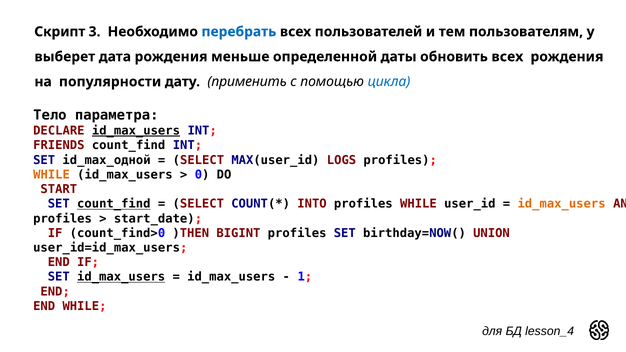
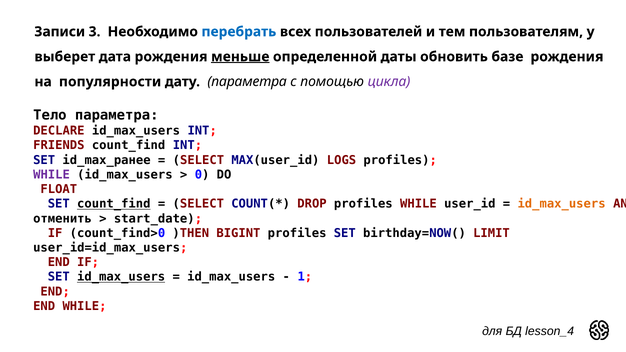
Скрипт: Скрипт -> Записи (60, 32)
меньше underline: none -> present (240, 57)
обновить всех: всех -> базе (507, 57)
дату применить: применить -> параметра (247, 82)
цикла colour: blue -> purple (389, 82)
id_max_users underline: present -> none (136, 131)
id_max_одной: id_max_одной -> id_max_ранее (107, 160)
WHILE colour: orange -> purple (52, 175)
START: START -> FLOAT (59, 189)
INTO: INTO -> DROP (312, 204)
profiles: profiles -> отменить (63, 219)
UNION: UNION -> LIMIT (491, 233)
